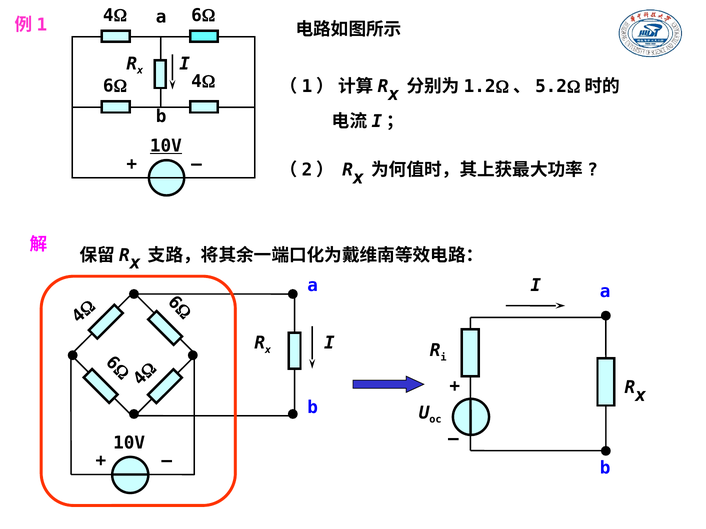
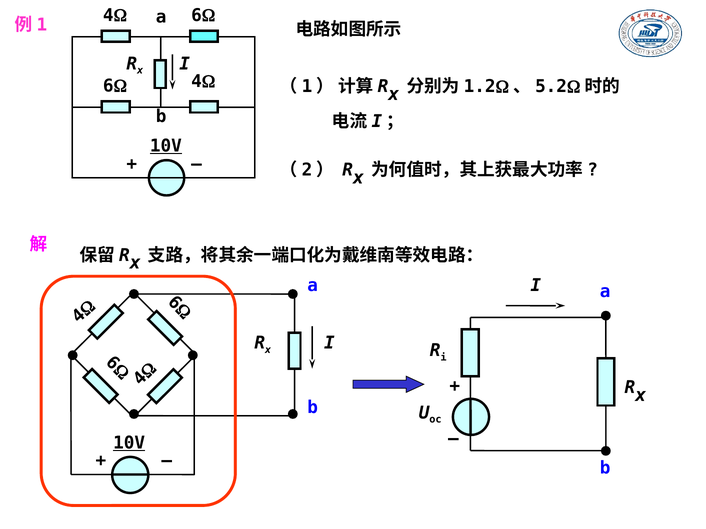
10V underline: none -> present (129, 443)
